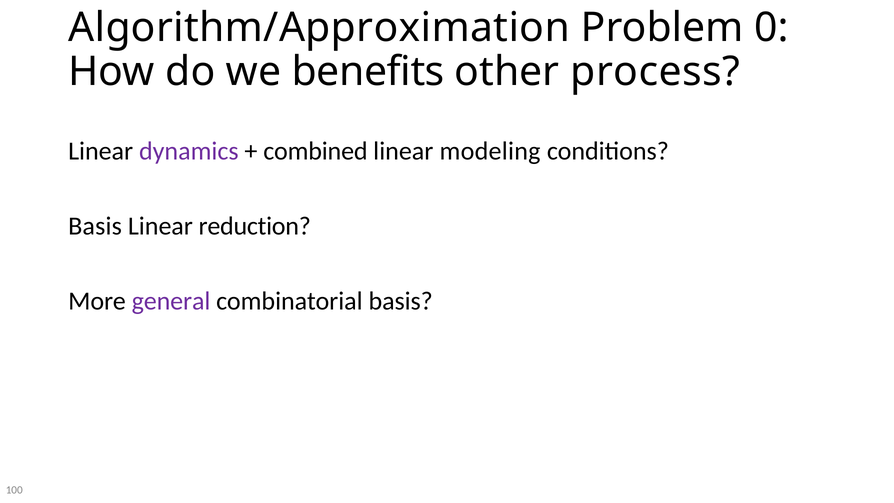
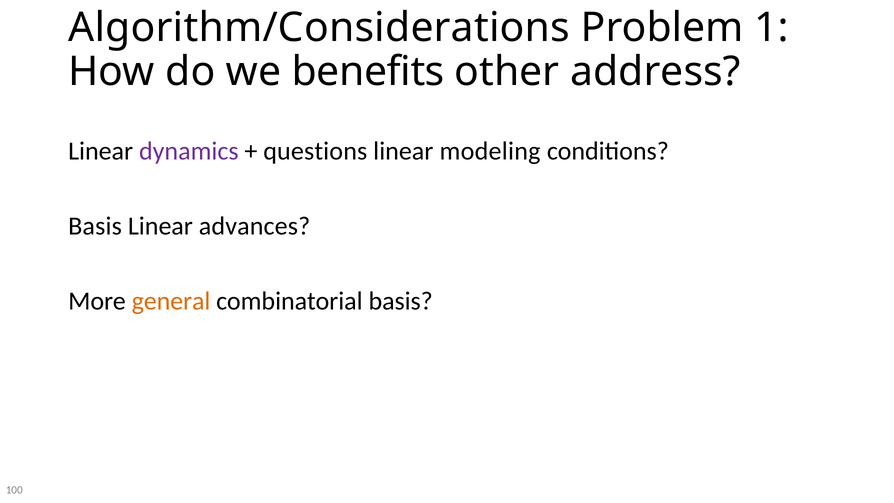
Algorithm/Approximation: Algorithm/Approximation -> Algorithm/Considerations (319, 28)
0: 0 -> 1 (771, 28)
process: process -> address (655, 72)
combined: combined -> questions (315, 151)
reduction: reduction -> advances (255, 226)
general colour: purple -> orange (171, 301)
